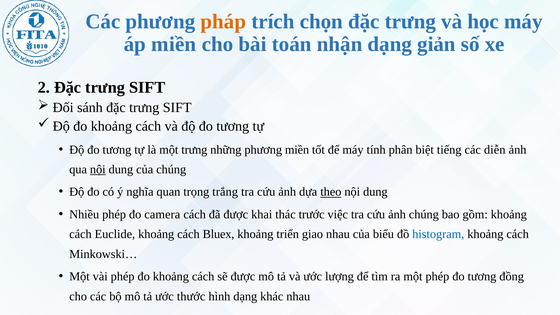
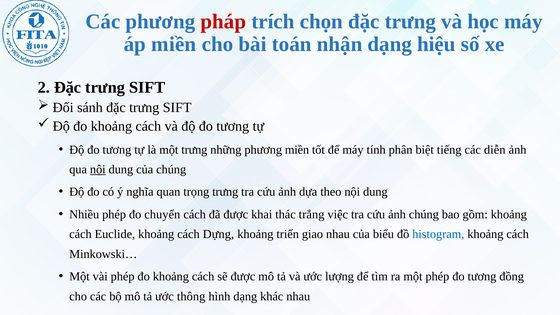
pháp colour: orange -> red (223, 22)
giản: giản -> hiệu (436, 44)
trọng trắng: trắng -> trưng (225, 192)
theo underline: present -> none (331, 192)
camera: camera -> chuyển (162, 214)
trước: trước -> trắng (312, 214)
Bluex: Bluex -> Dựng (218, 234)
thước: thước -> thông (191, 296)
